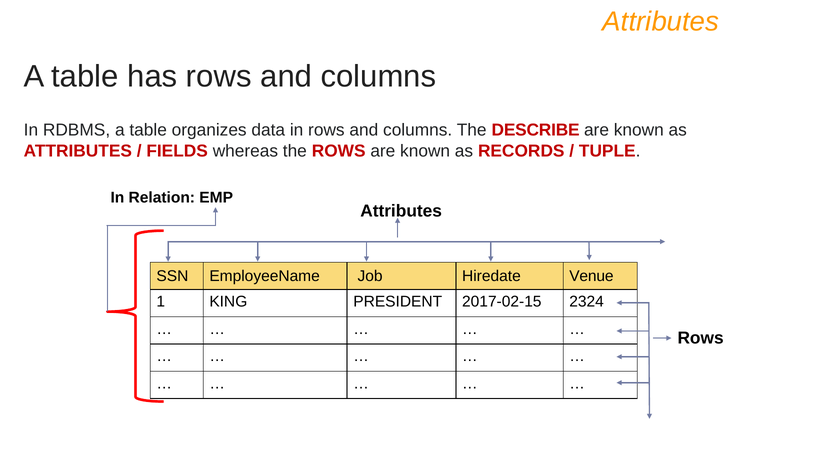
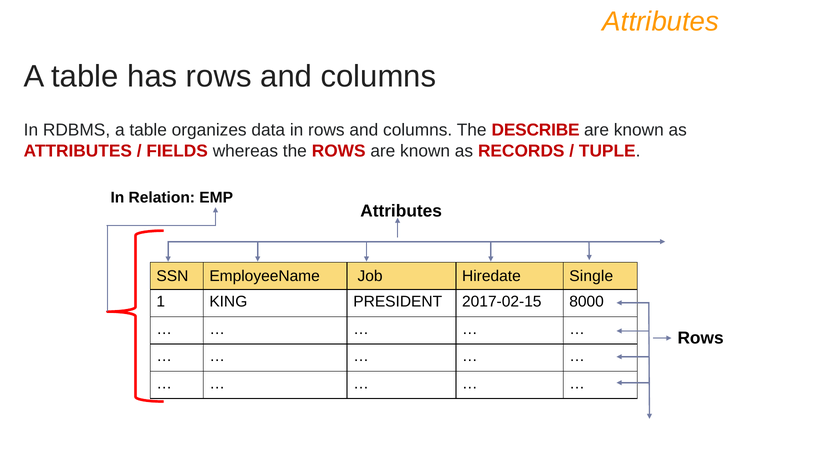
Venue: Venue -> Single (591, 276)
2324: 2324 -> 8000 (587, 302)
